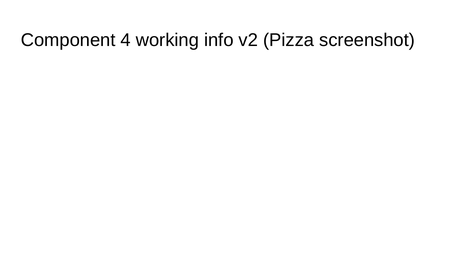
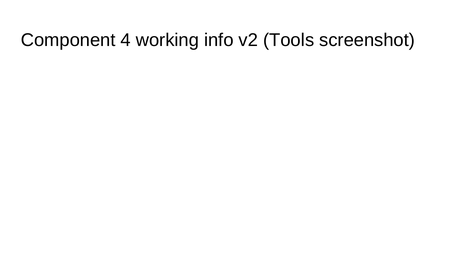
Pizza: Pizza -> Tools (289, 40)
